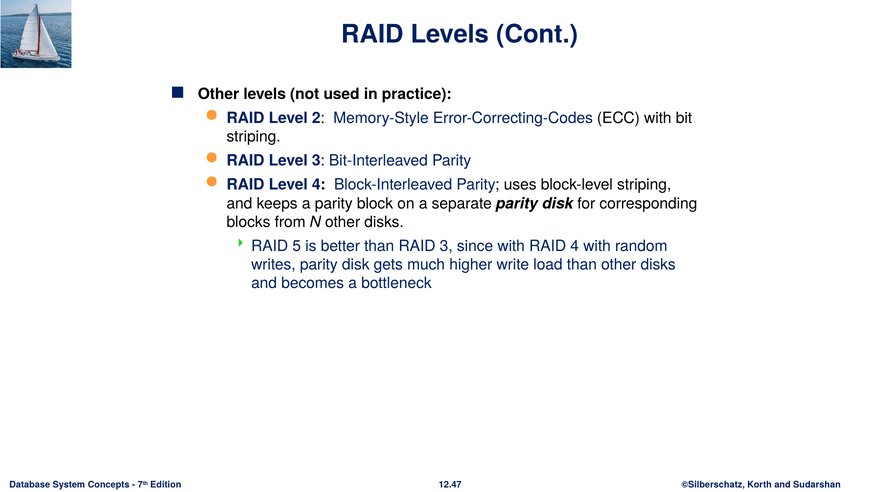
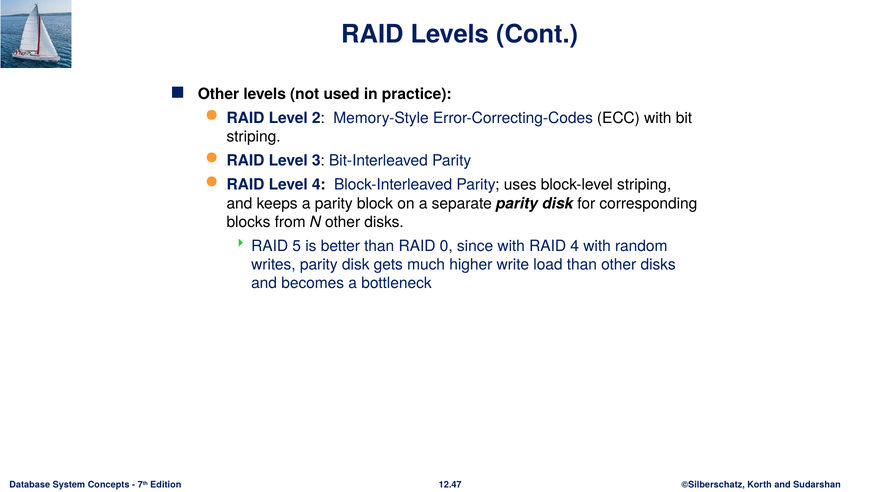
RAID 3: 3 -> 0 (446, 246)
